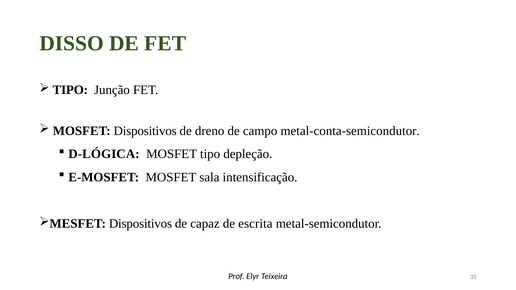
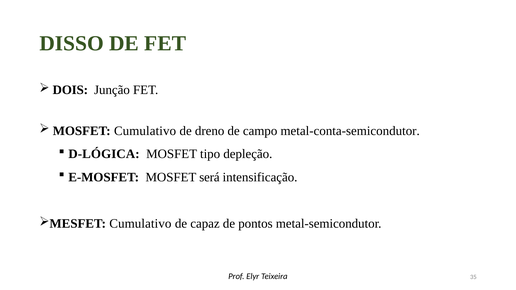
TIPO: TIPO -> DOIS (70, 90)
MOSFET Dispositivos: Dispositivos -> Cumulativo (145, 131)
sala: sala -> será (209, 177)
Dispositivos: Dispositivos -> Cumulativo (140, 224)
escrita: escrita -> pontos (255, 224)
